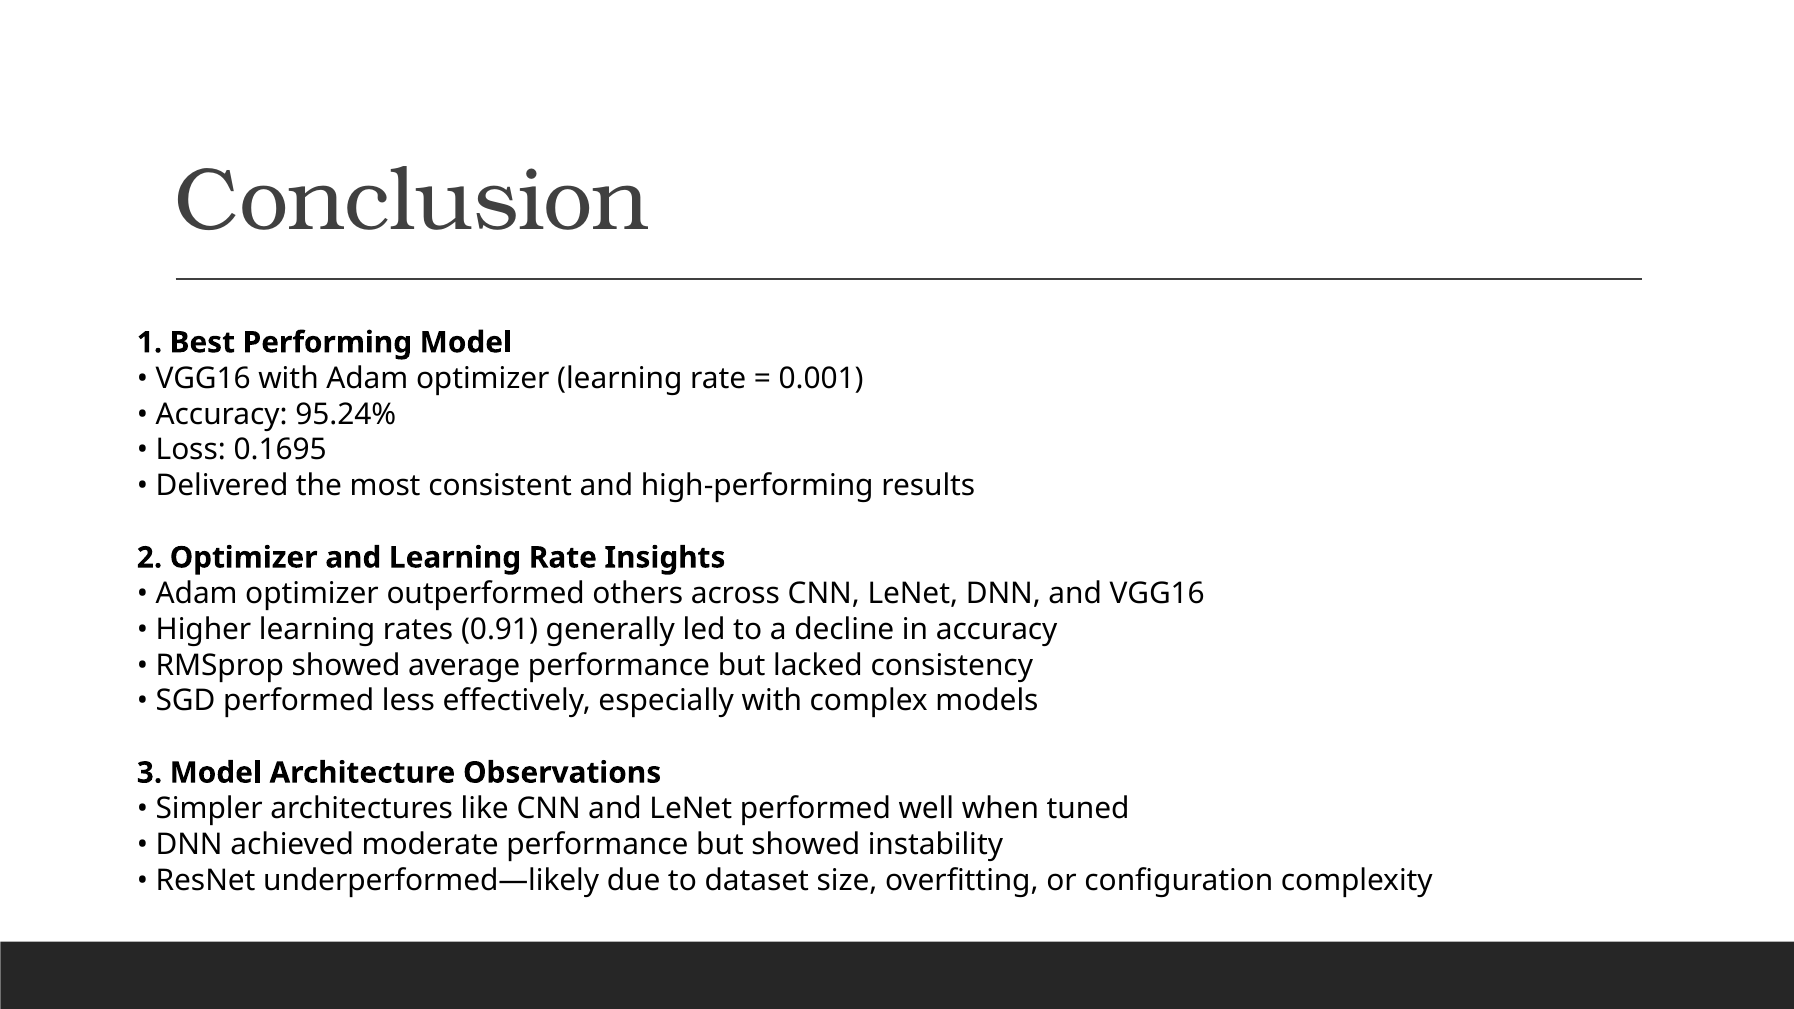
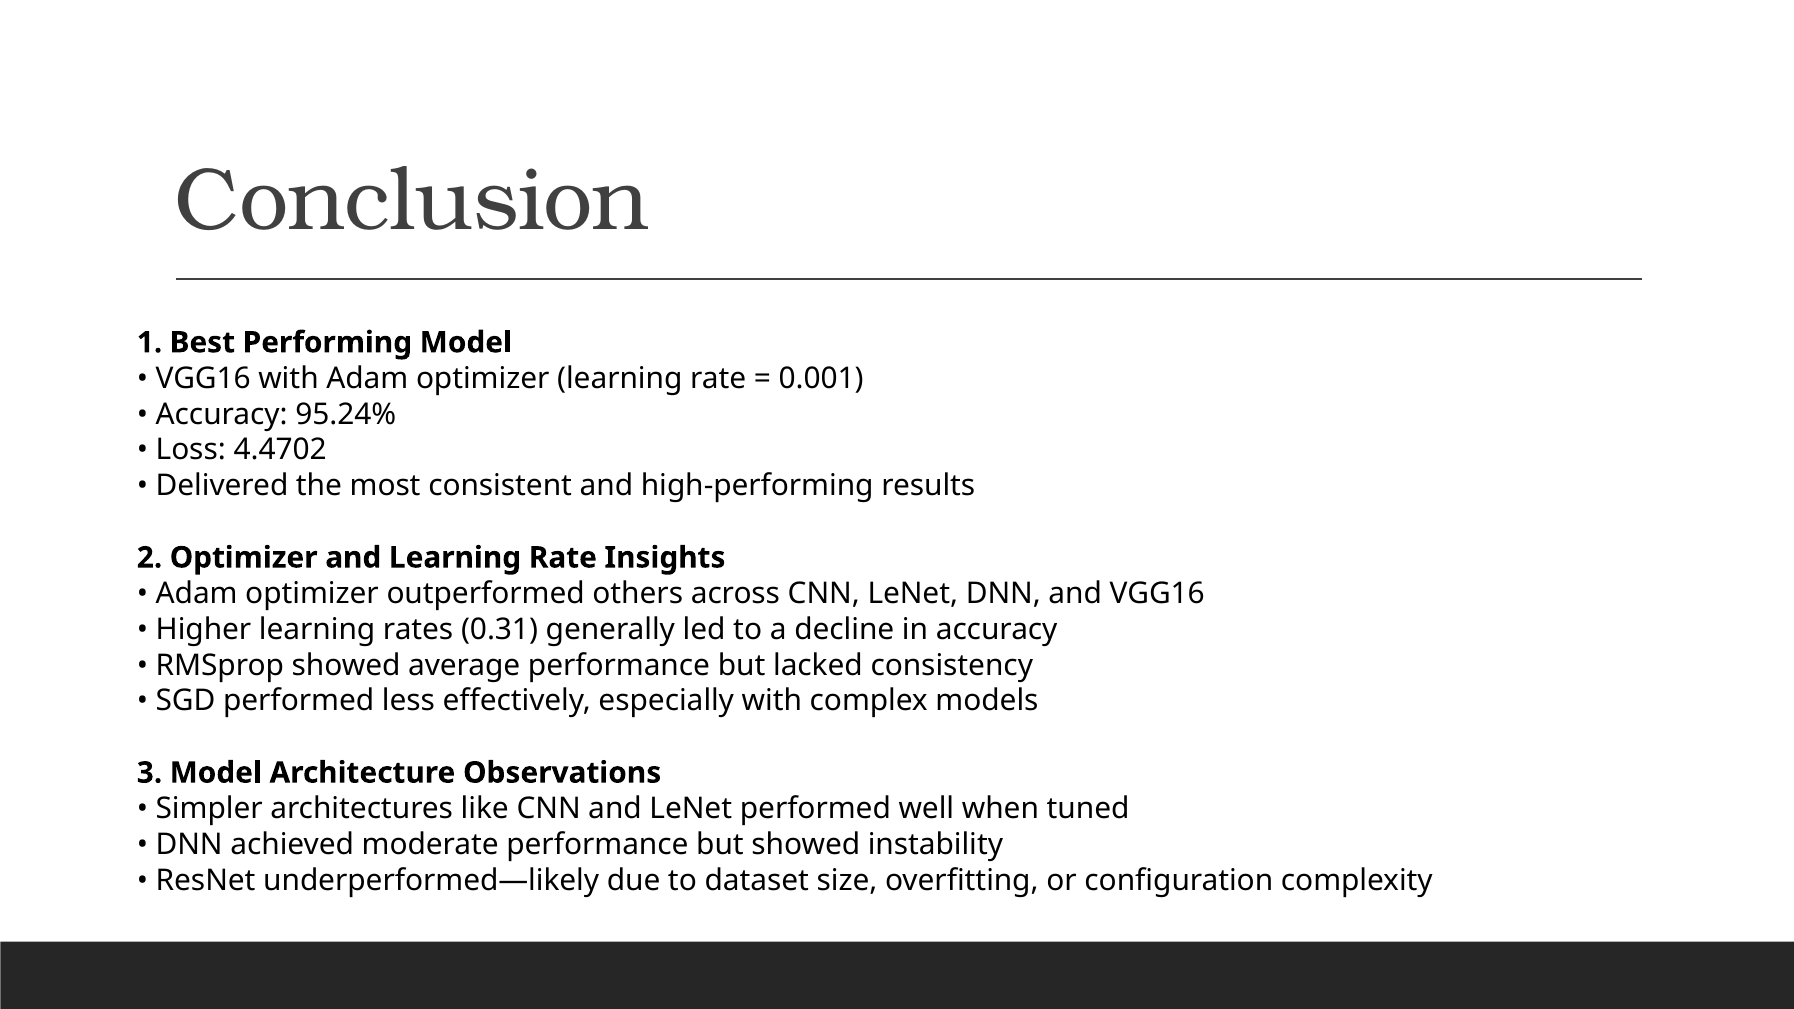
0.1695: 0.1695 -> 4.4702 (280, 450)
0.91: 0.91 -> 0.31 (500, 629)
